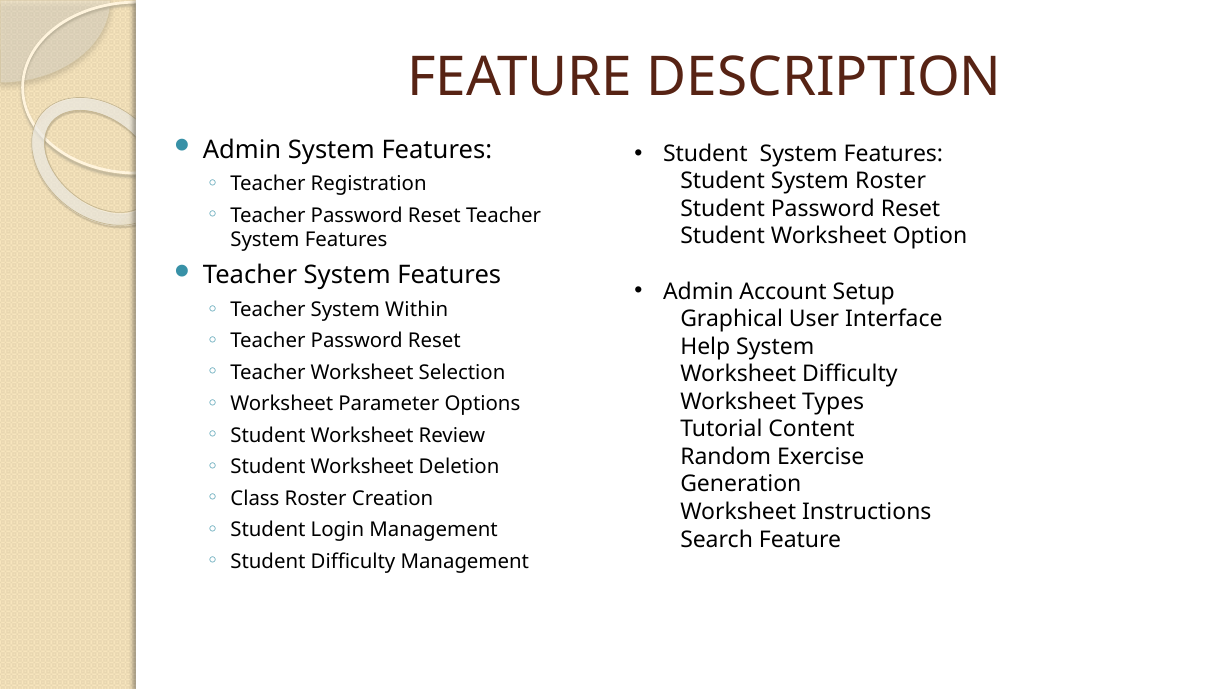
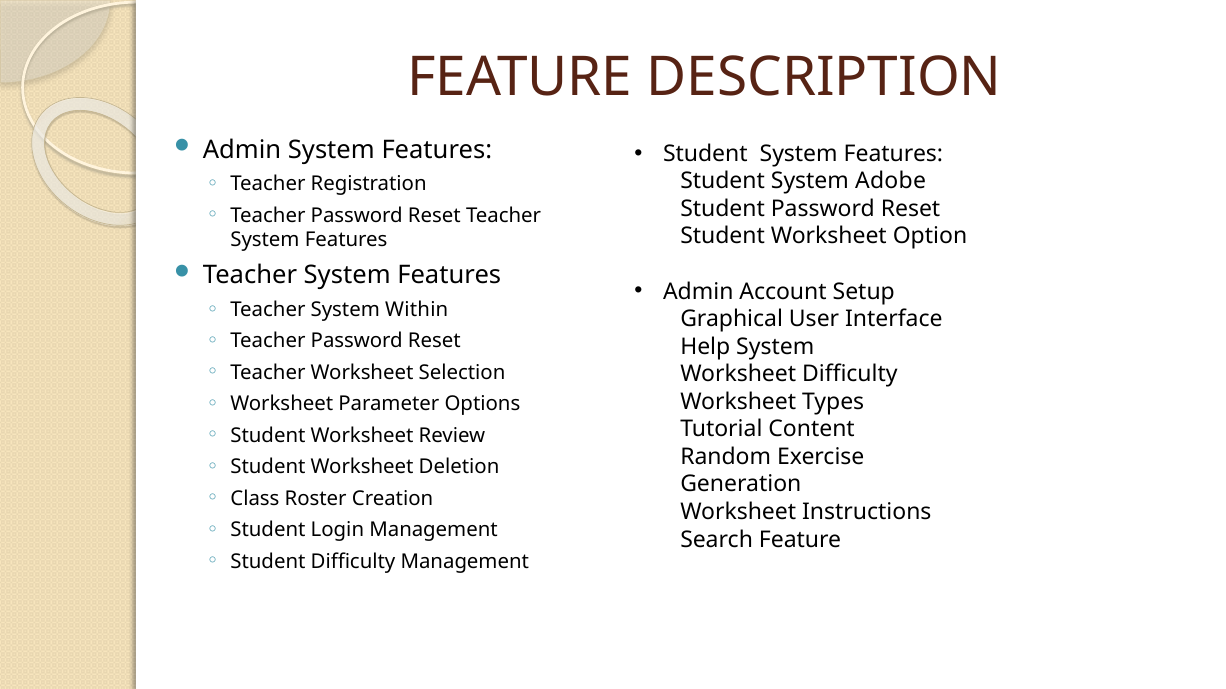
System Roster: Roster -> Adobe (891, 181)
